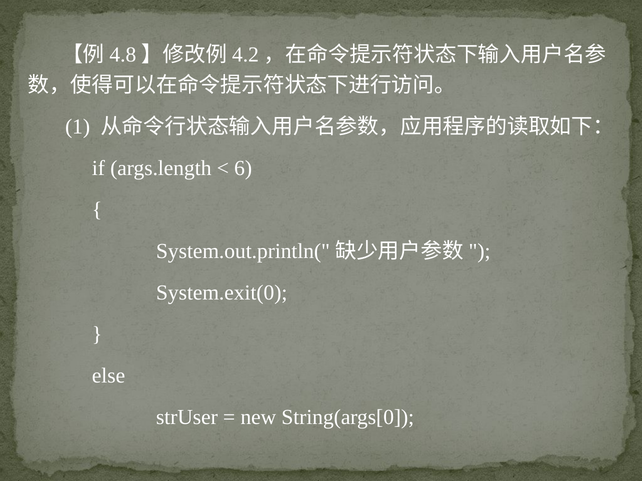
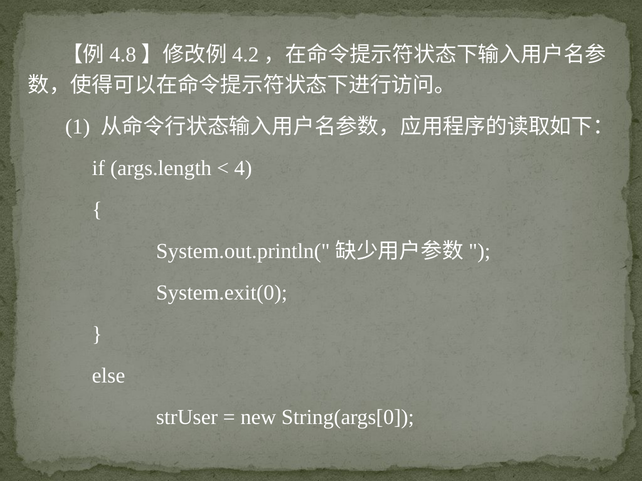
6: 6 -> 4 (243, 169)
